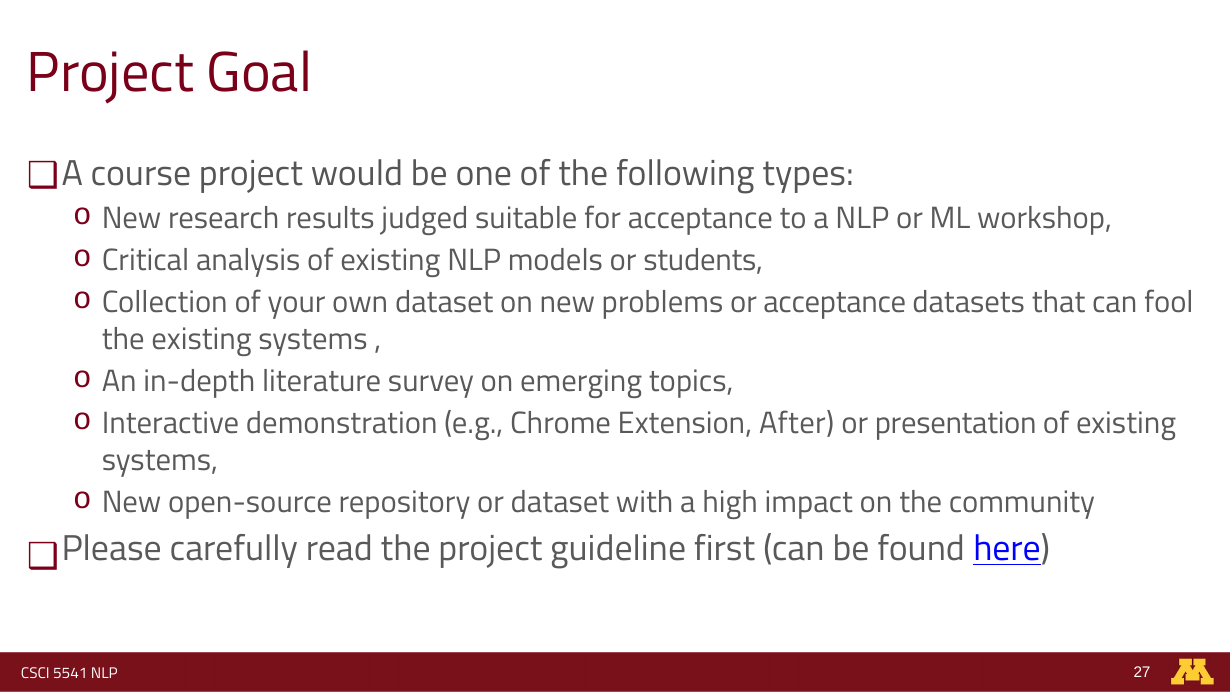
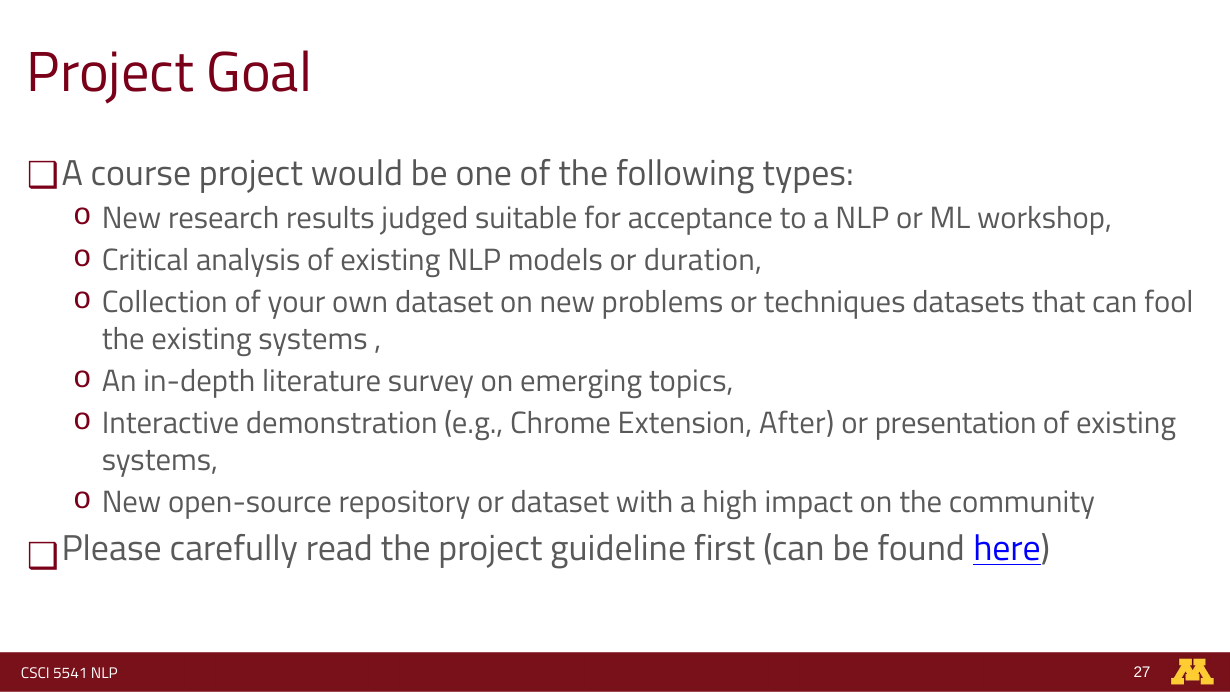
students: students -> duration (703, 260)
or acceptance: acceptance -> techniques (835, 302)
